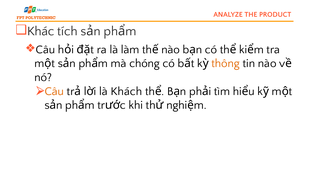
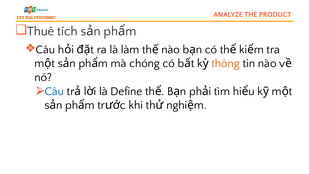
Khác: Khác -> Thuê (41, 31)
Câu colour: orange -> blue (54, 91)
Khách: Khách -> Define (126, 91)
